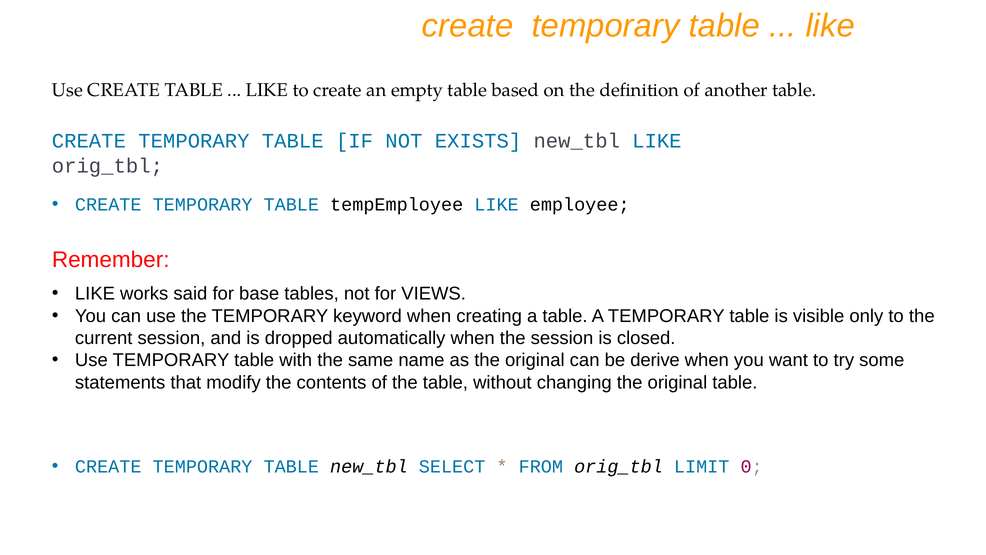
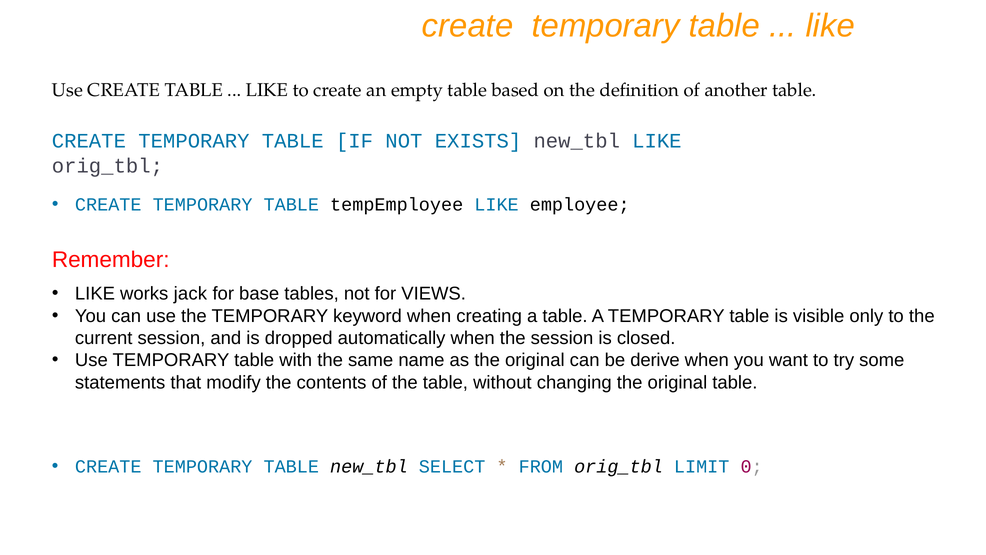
said: said -> jack (190, 294)
